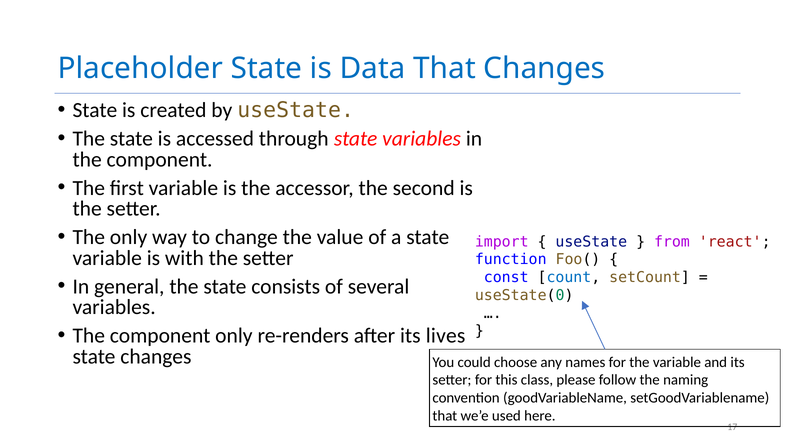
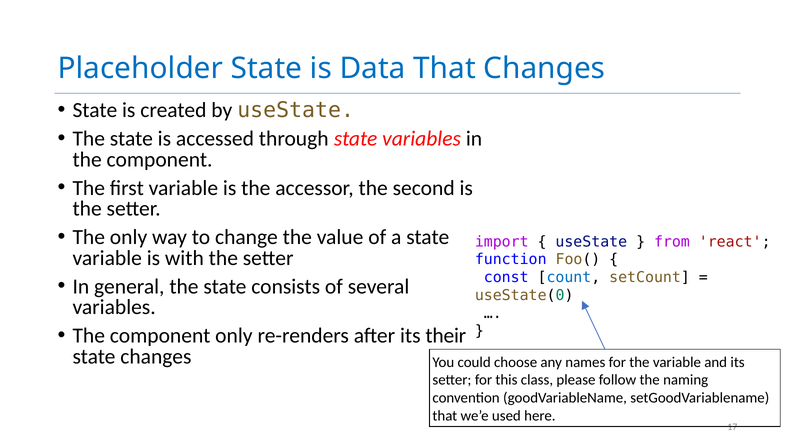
lives: lives -> their (446, 336)
